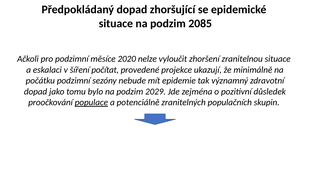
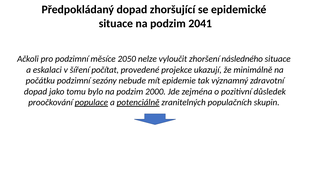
2085: 2085 -> 2041 (200, 23)
2020: 2020 -> 2050 (127, 59)
zranitelnou: zranitelnou -> následného (242, 59)
2029: 2029 -> 2000 (155, 91)
potenciálně underline: none -> present (138, 102)
